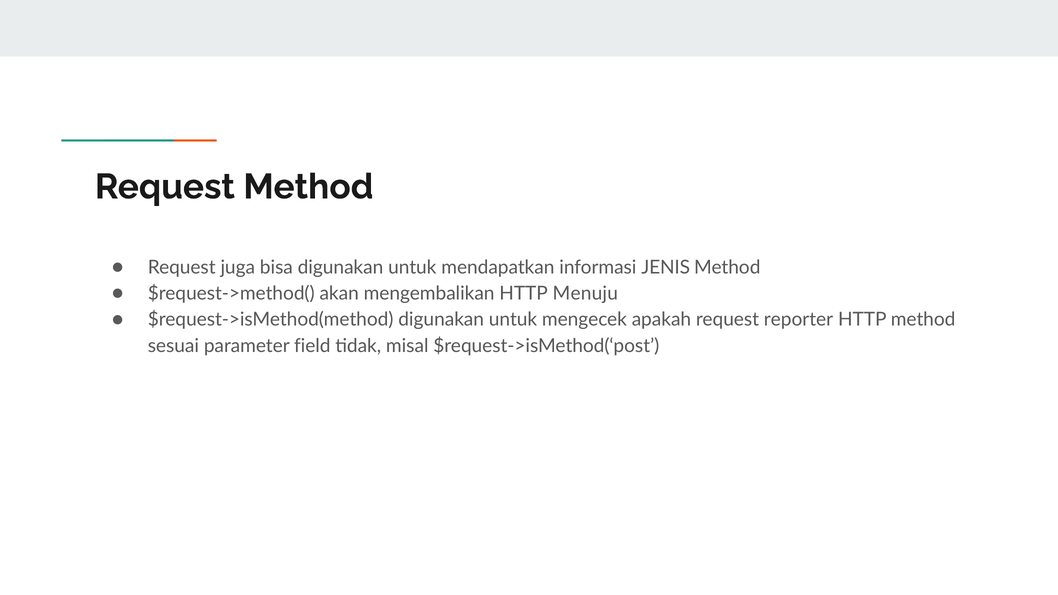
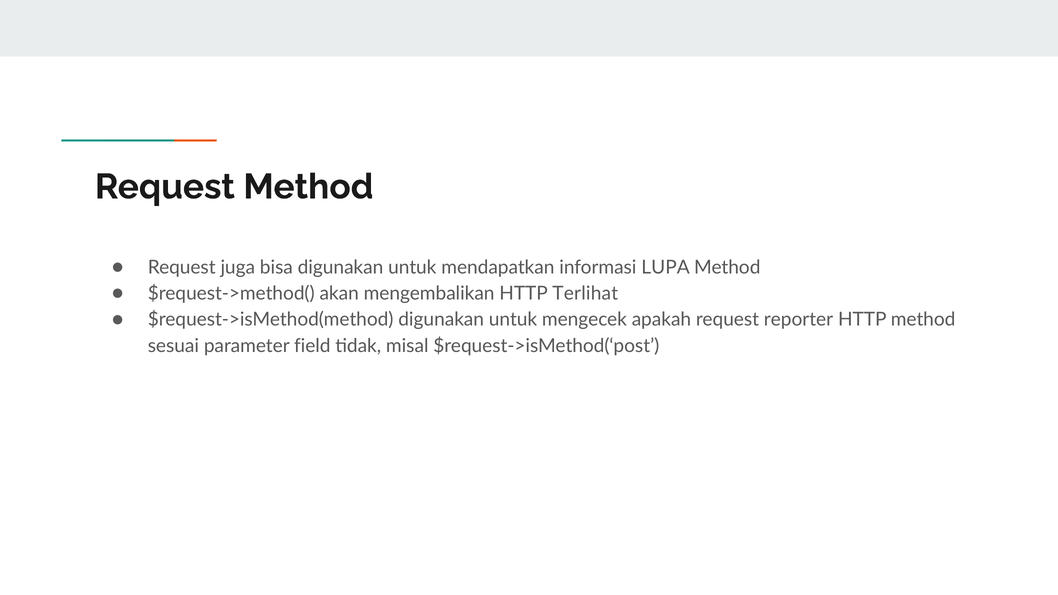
JENIS: JENIS -> LUPA (666, 267)
Menuju: Menuju -> Terlihat (585, 294)
